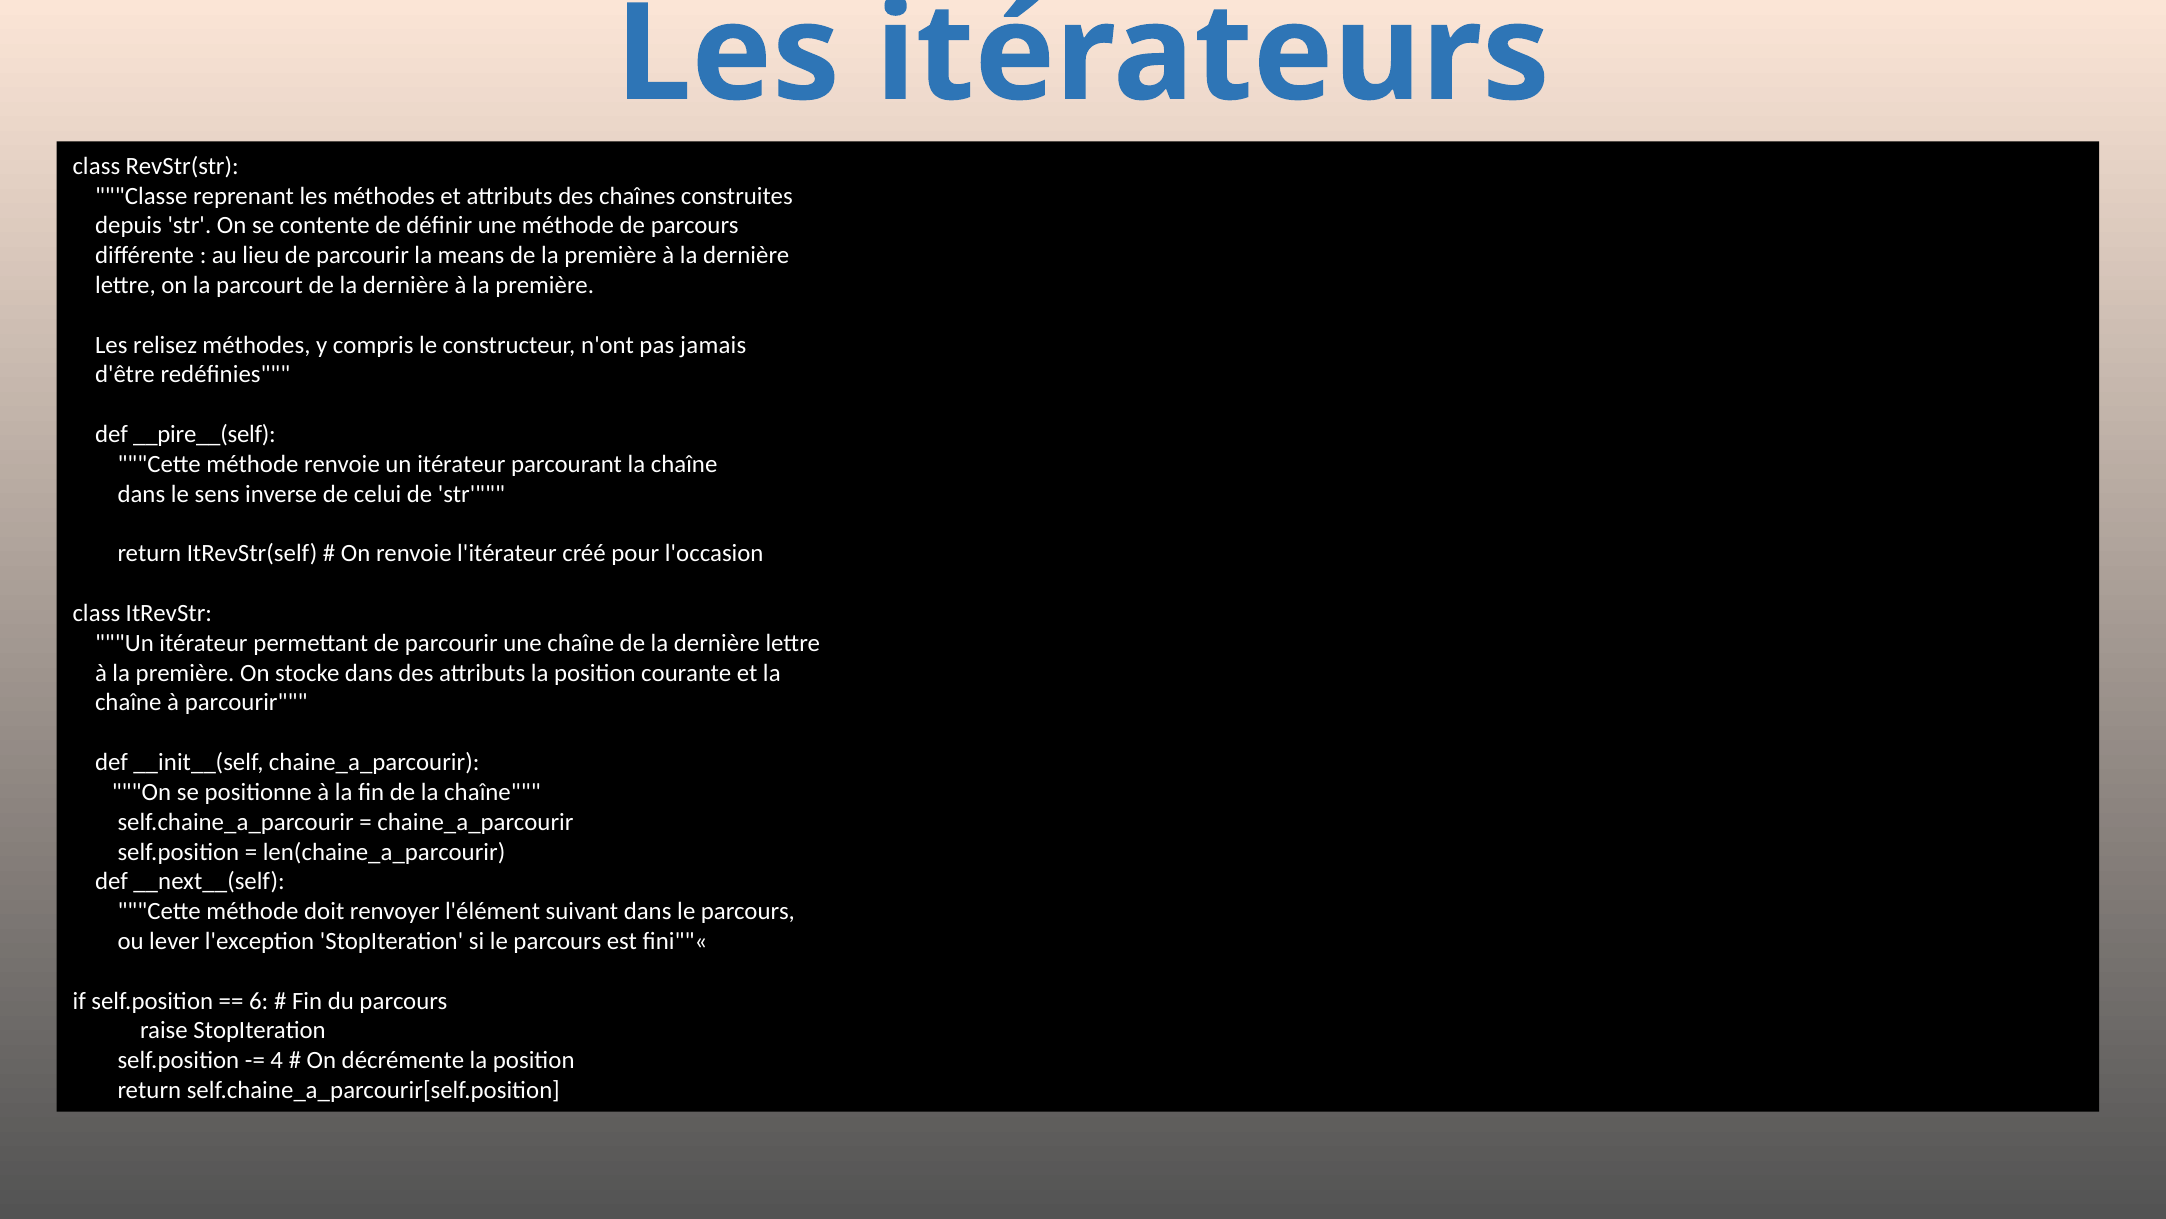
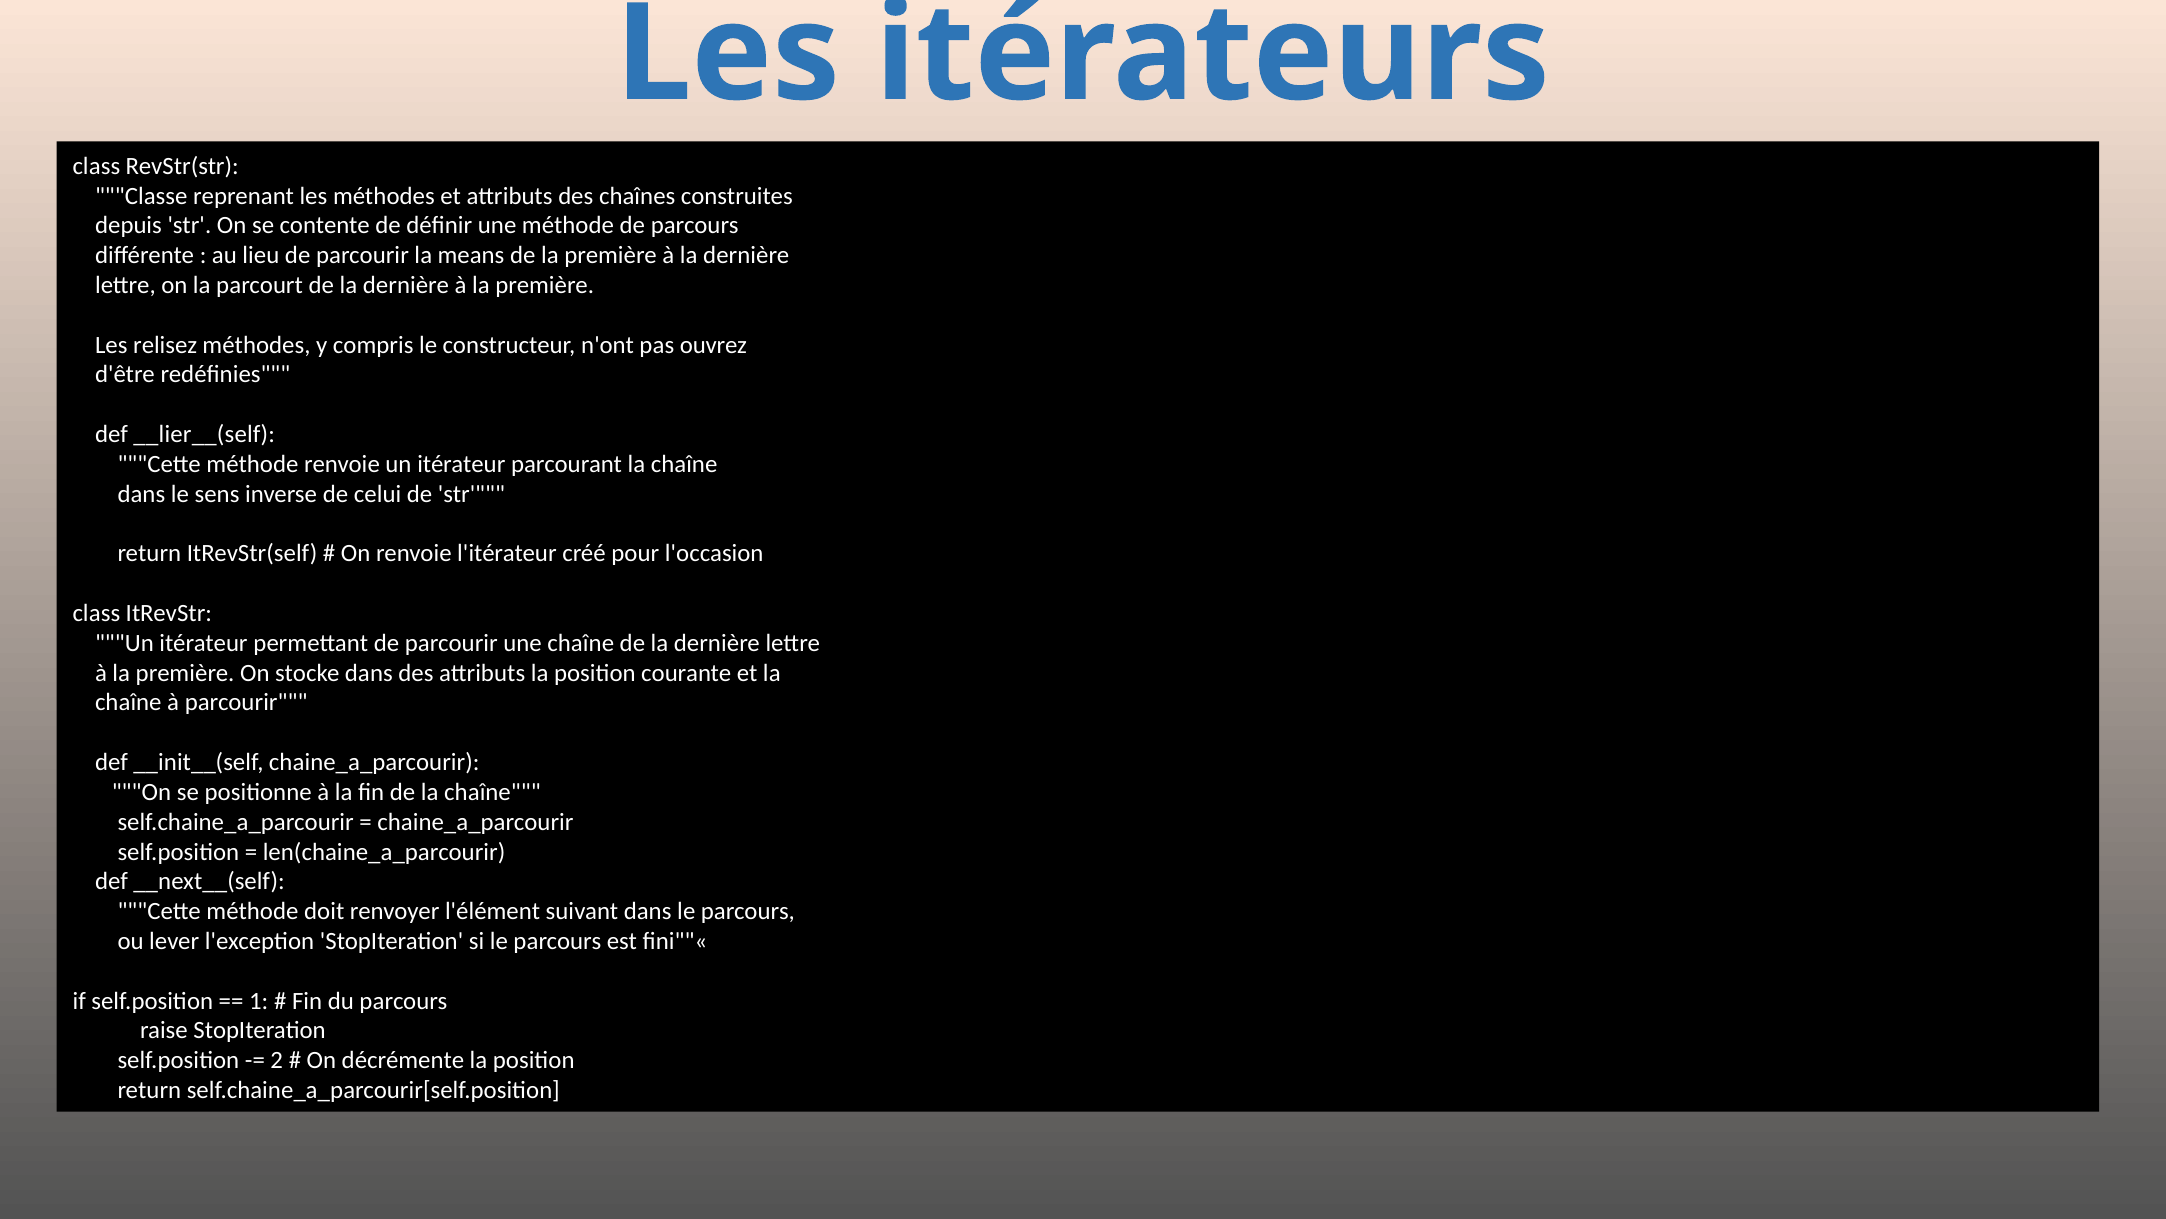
jamais: jamais -> ouvrez (714, 345)
__pire__(self: __pire__(self -> __lier__(self (204, 434)
6: 6 -> 1 (259, 1000)
4: 4 -> 2 (277, 1060)
